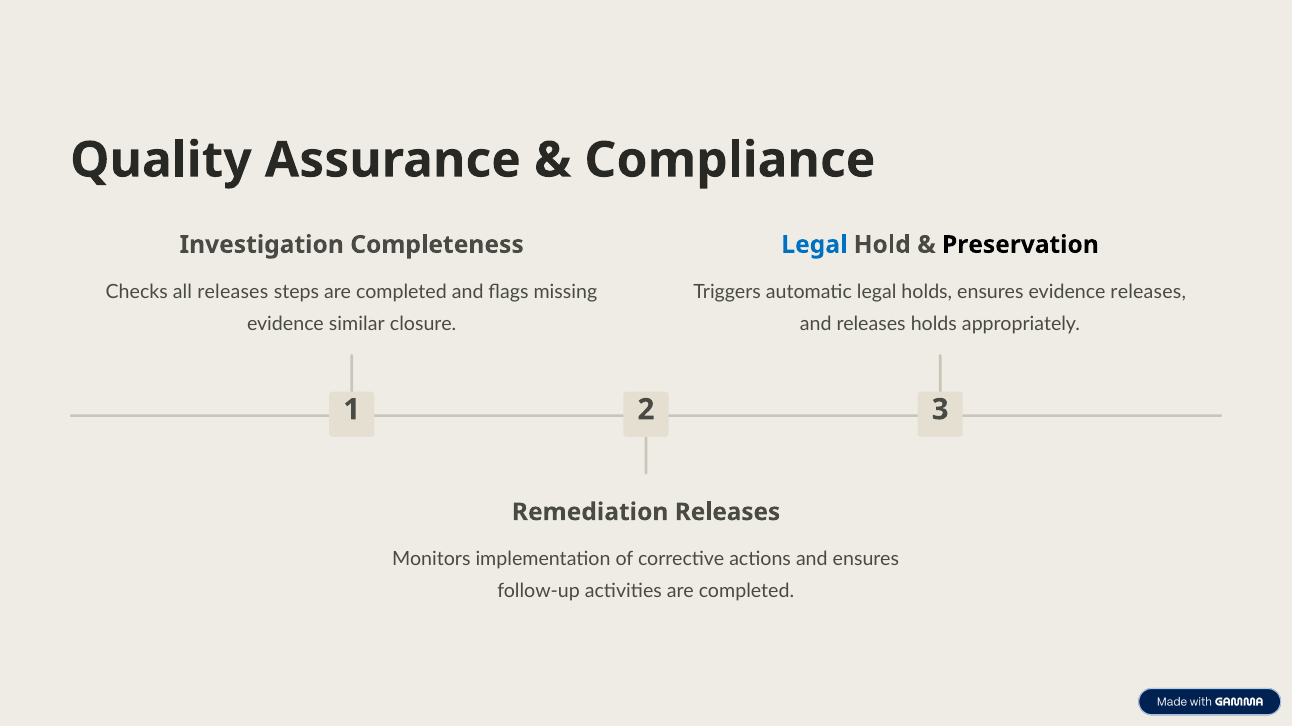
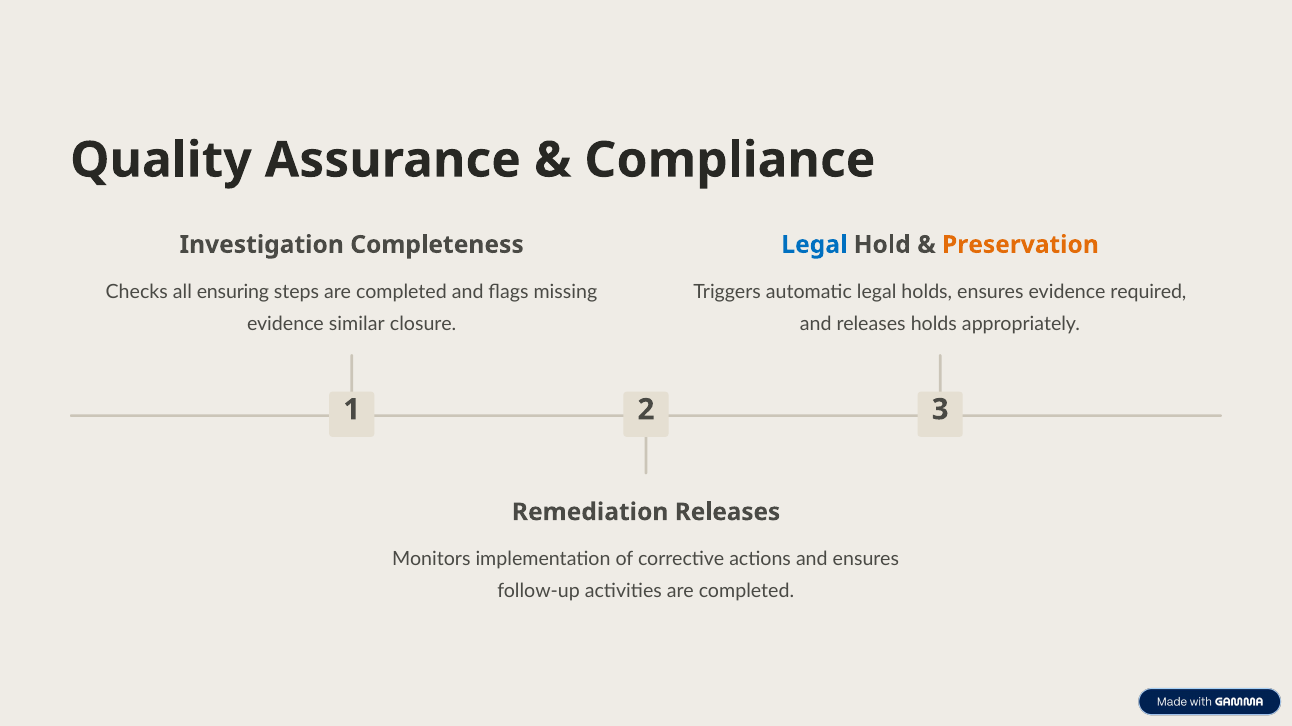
Preservation colour: black -> orange (1020, 245)
all releases: releases -> ensuring (233, 292)
evidence releases: releases -> required (1148, 292)
